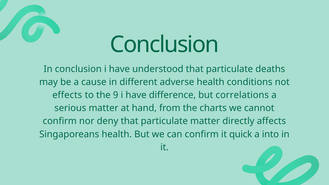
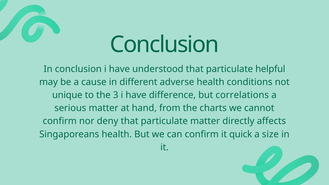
deaths: deaths -> helpful (270, 69)
effects: effects -> unique (67, 95)
9: 9 -> 3 (116, 95)
into: into -> size (270, 134)
